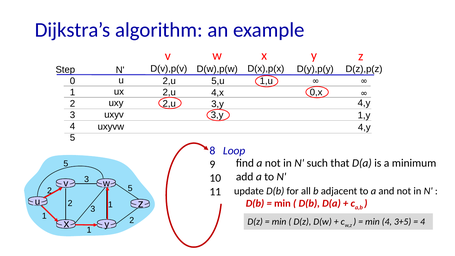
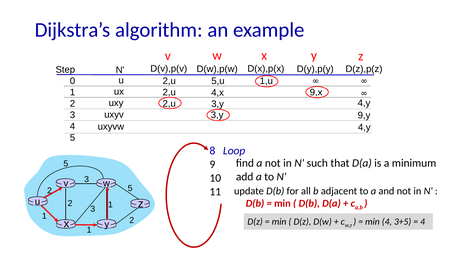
0,x: 0,x -> 9,x (316, 92)
1,y: 1,y -> 9,y (364, 115)
